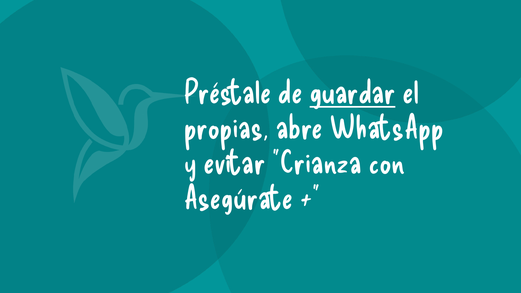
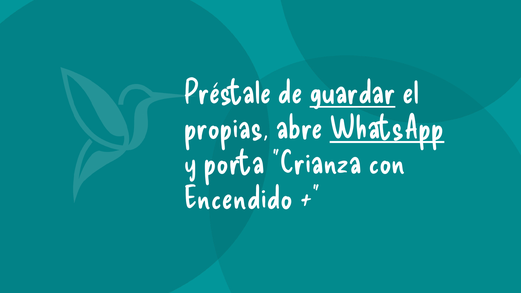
WhatsApp underline: none -> present (387, 128)
evitar: evitar -> porta (234, 163)
Asegúrate: Asegúrate -> Encendido (238, 198)
